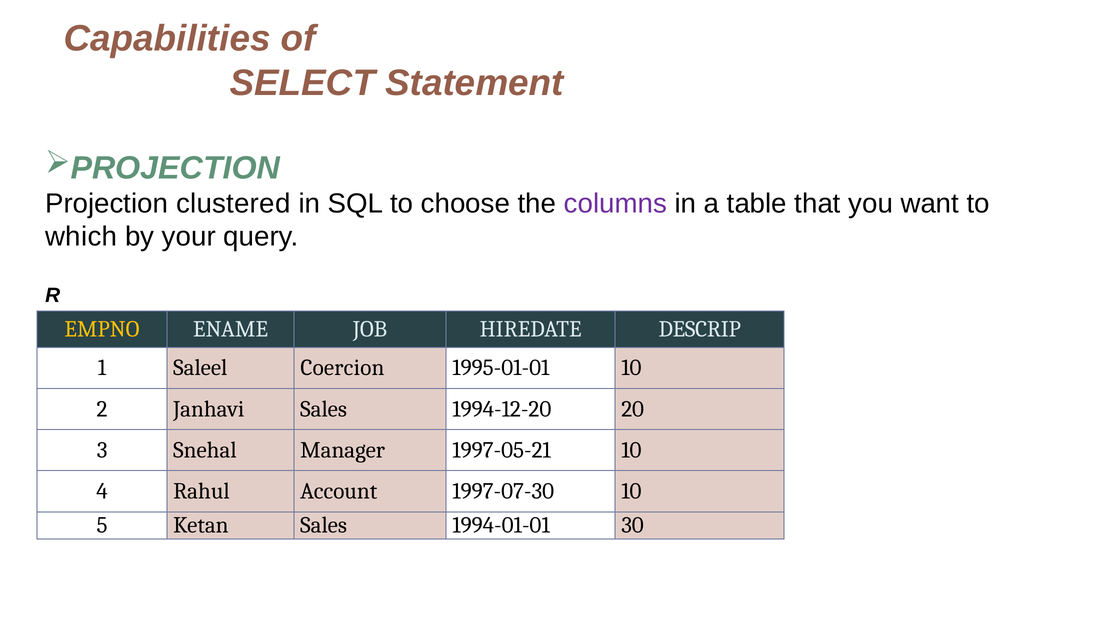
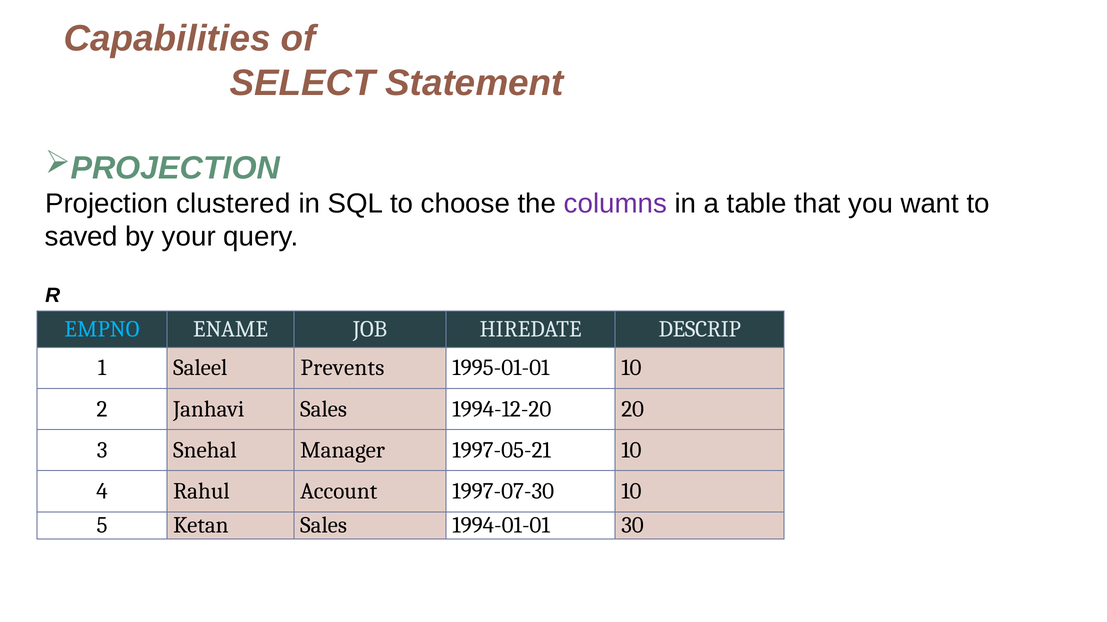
which: which -> saved (81, 237)
EMPNO colour: yellow -> light blue (102, 329)
Coercion: Coercion -> Prevents (342, 368)
